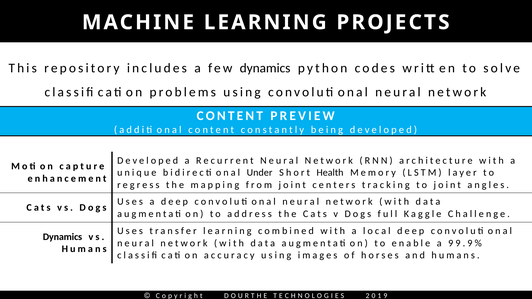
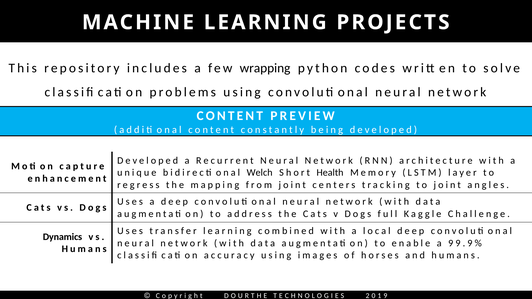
few dynamics: dynamics -> wrapping (265, 68)
Under: Under -> Welch (260, 173)
